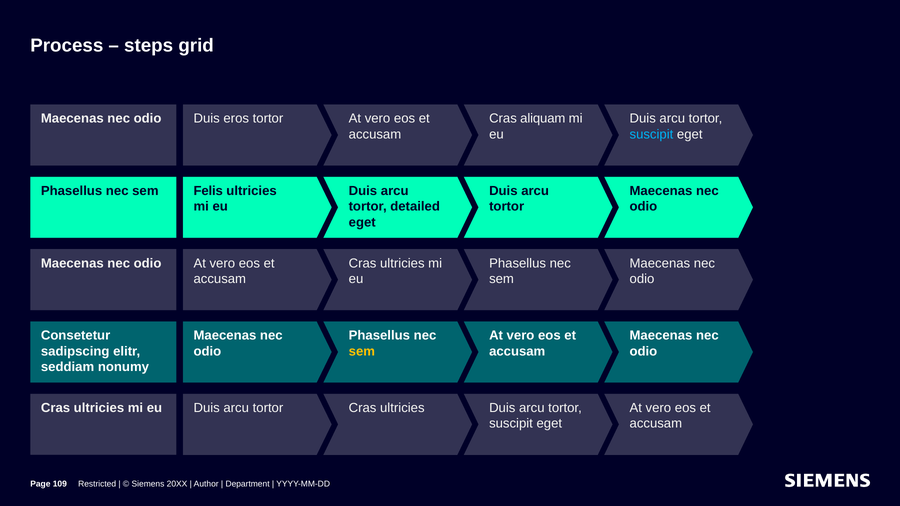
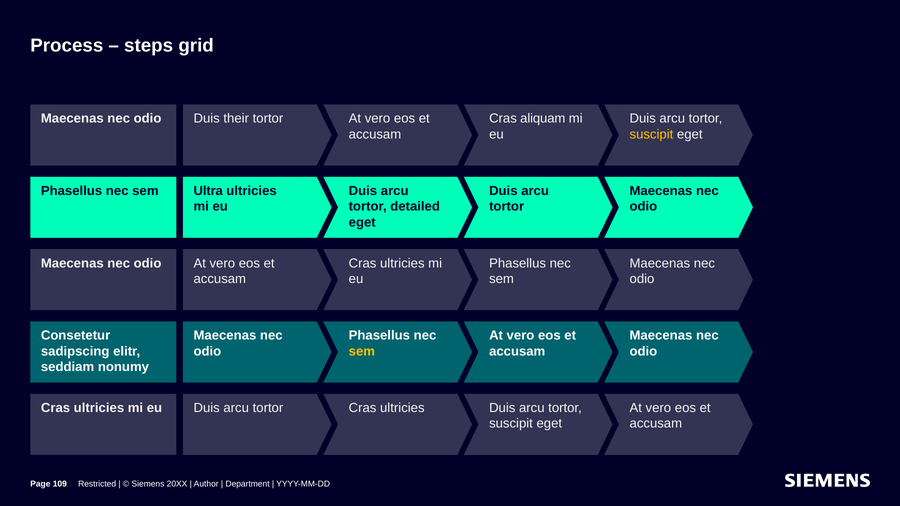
eros: eros -> their (236, 119)
suscipit colour: light blue -> yellow (651, 134)
Felis: Felis -> Ultra (208, 191)
